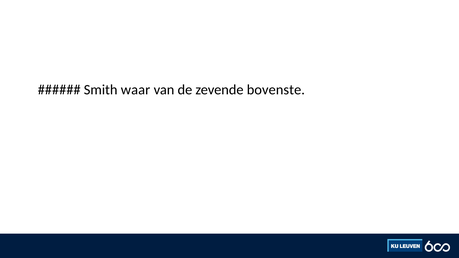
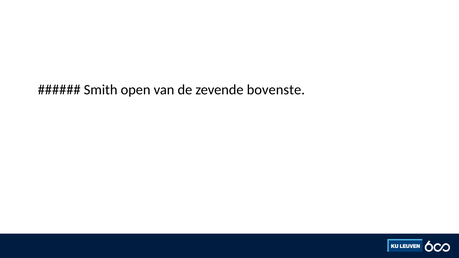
waar: waar -> open (136, 90)
